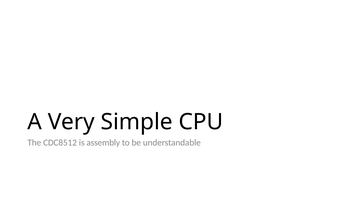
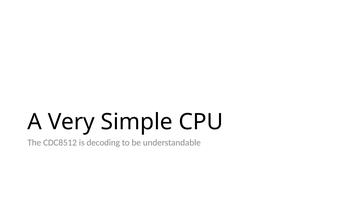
assembly: assembly -> decoding (103, 143)
